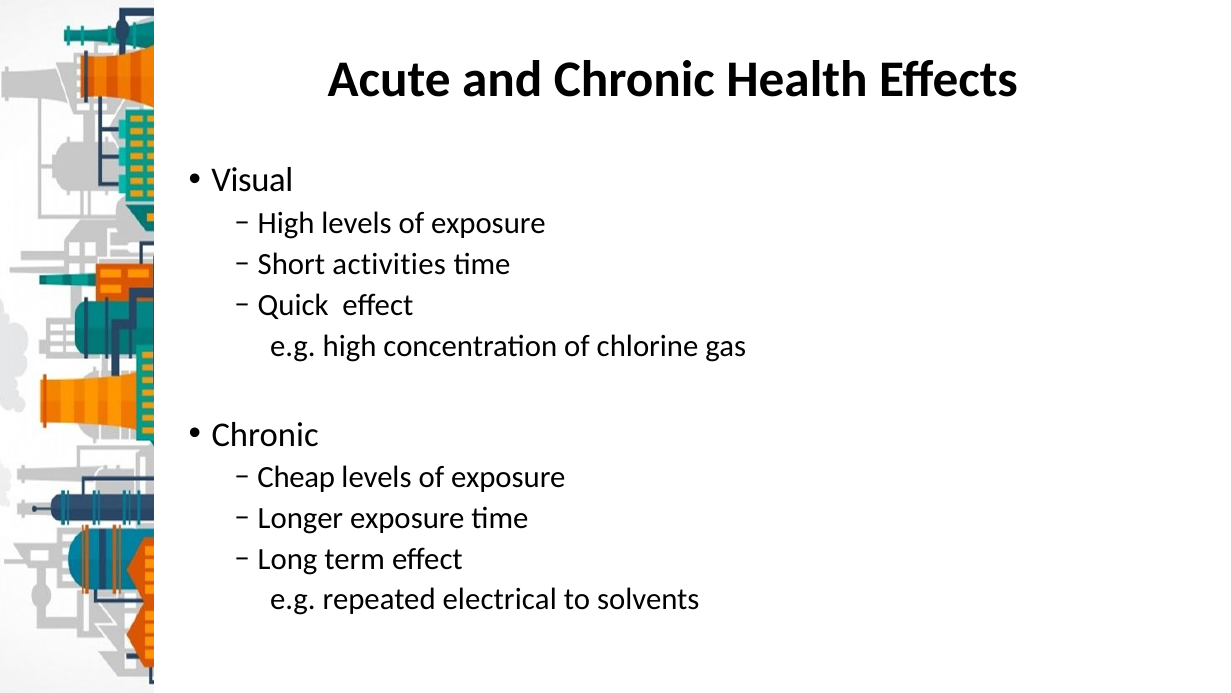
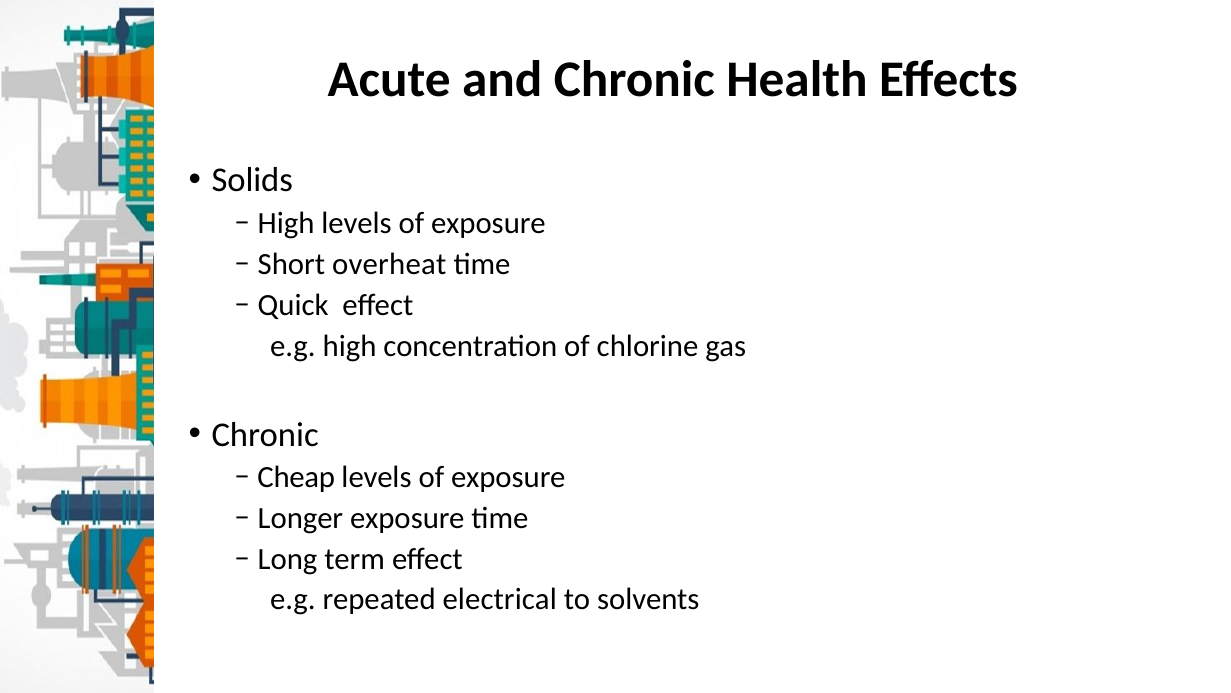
Visual: Visual -> Solids (252, 180)
activities: activities -> overheat (389, 264)
